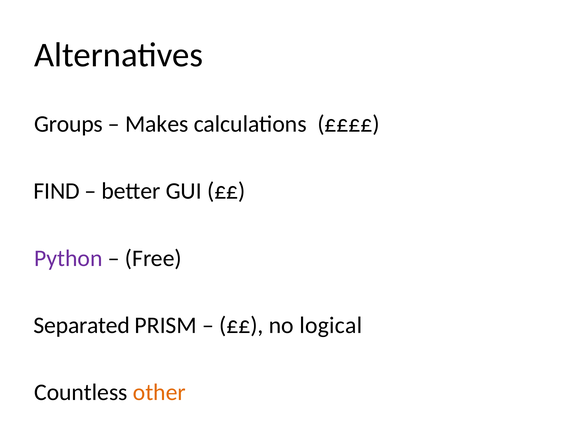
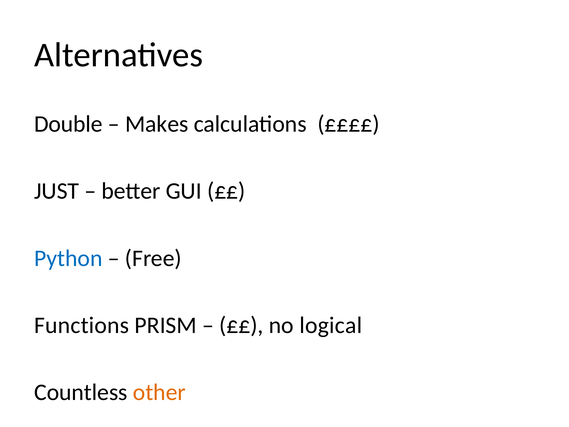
Groups: Groups -> Double (68, 124)
FIND: FIND -> JUST (57, 191)
Python colour: purple -> blue (68, 258)
Separated: Separated -> Functions (82, 325)
